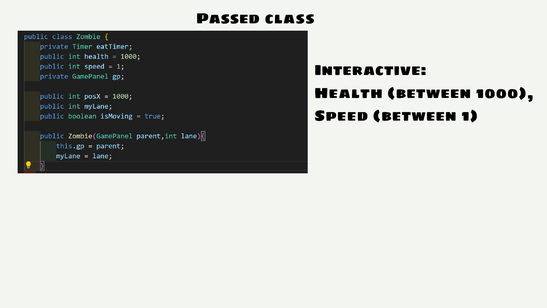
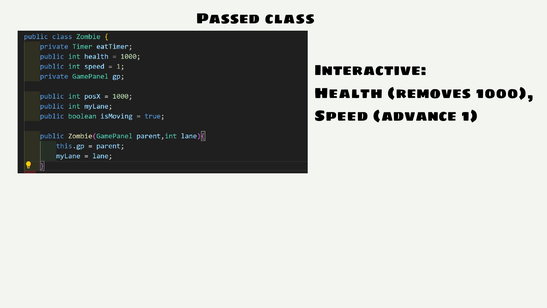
Health between: between -> removes (429, 93)
Speed between: between -> advance (415, 116)
